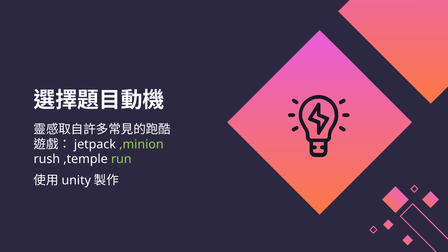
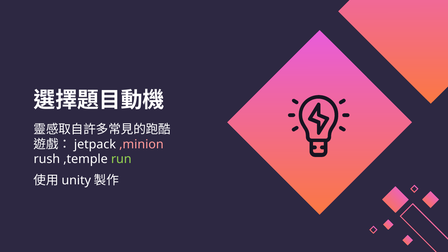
,minion colour: light green -> pink (141, 144)
